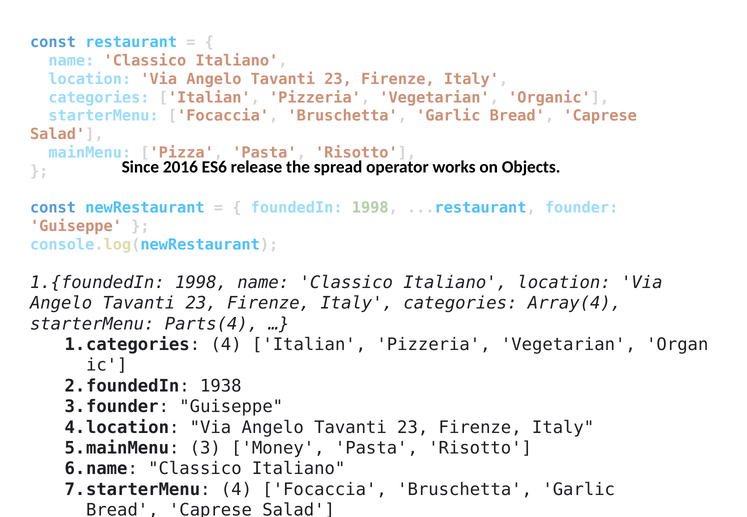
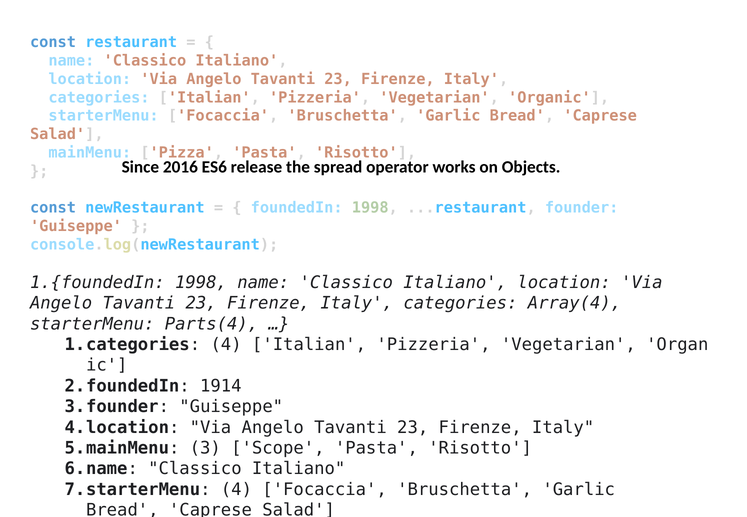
1938: 1938 -> 1914 (221, 386)
Money: Money -> Scope (278, 448)
